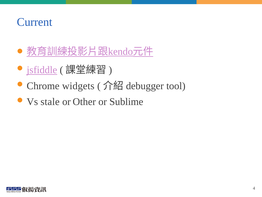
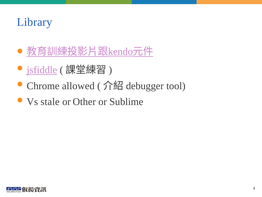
Current: Current -> Library (35, 22)
widgets: widgets -> allowed (78, 86)
